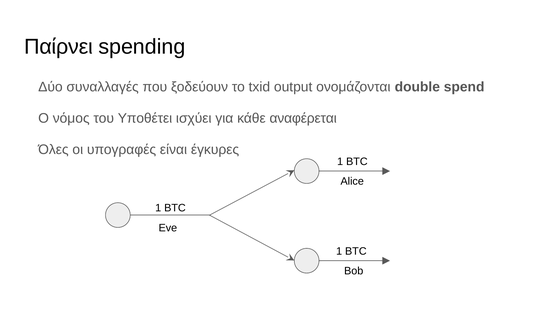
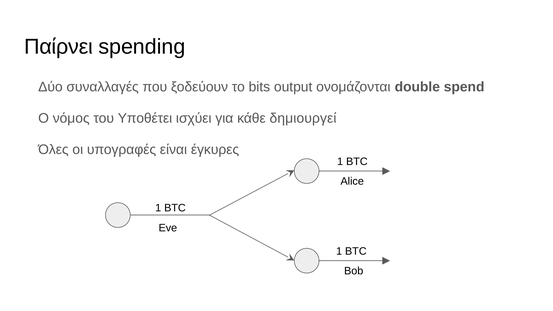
txid: txid -> bits (259, 87)
αναφέρεται: αναφέρεται -> δημιουργεί (303, 118)
